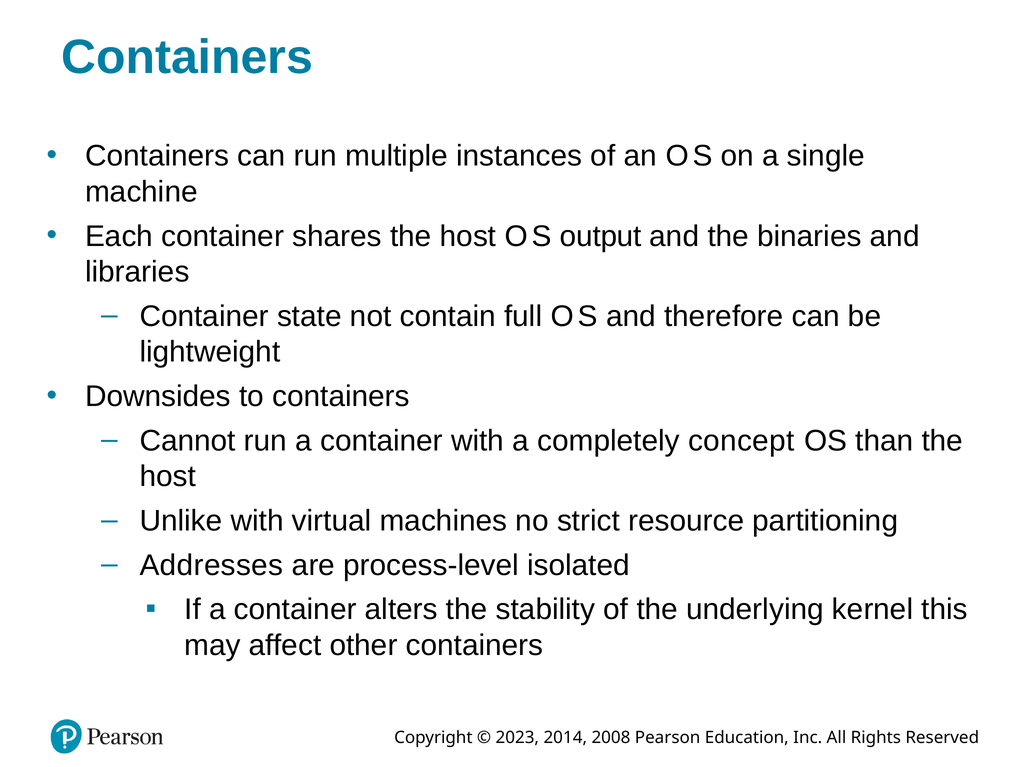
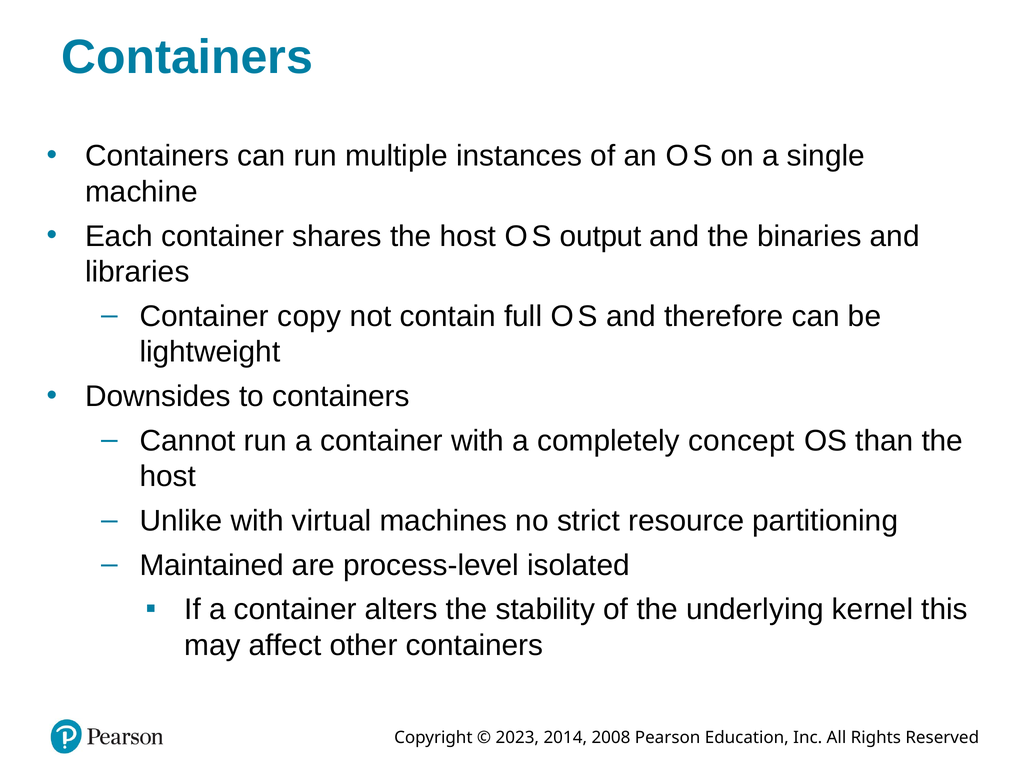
state: state -> copy (309, 316)
Addresses: Addresses -> Maintained (212, 565)
